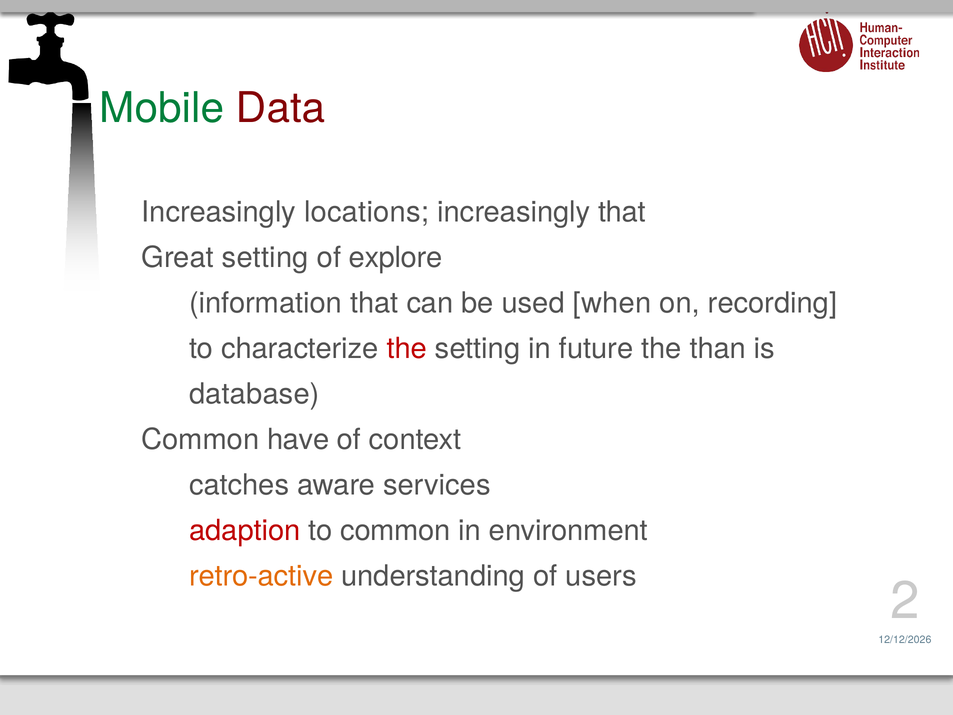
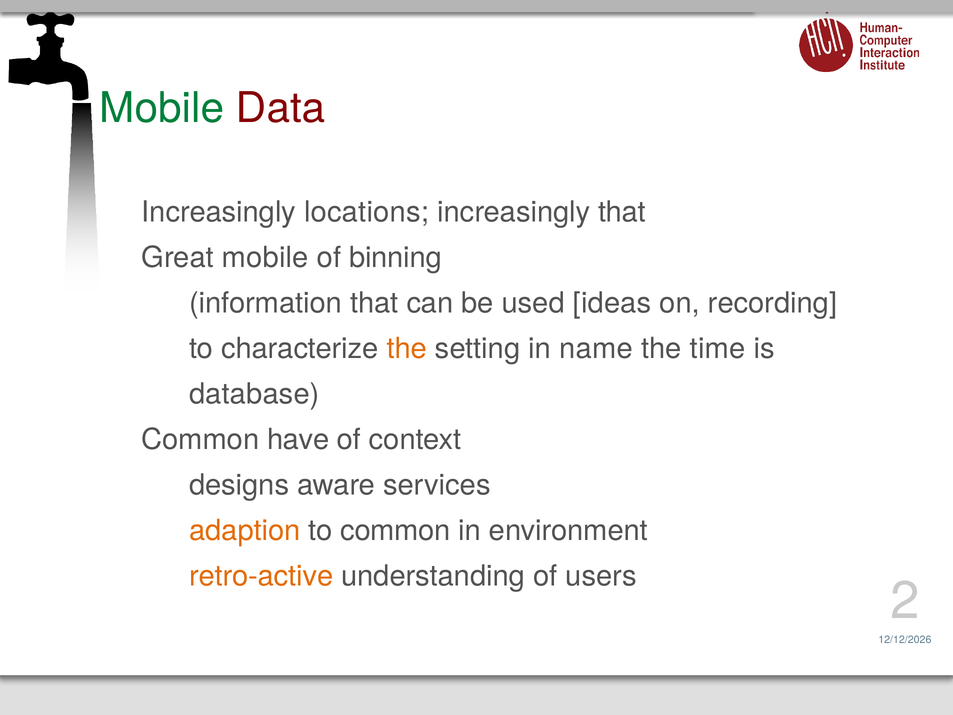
Great setting: setting -> mobile (265, 258)
explore: explore -> binning (396, 258)
when: when -> ideas (612, 303)
the colour: red -> orange (407, 349)
future: future -> name (596, 349)
than: than -> time (718, 349)
catches: catches -> designs (239, 485)
adaption colour: red -> orange (245, 531)
